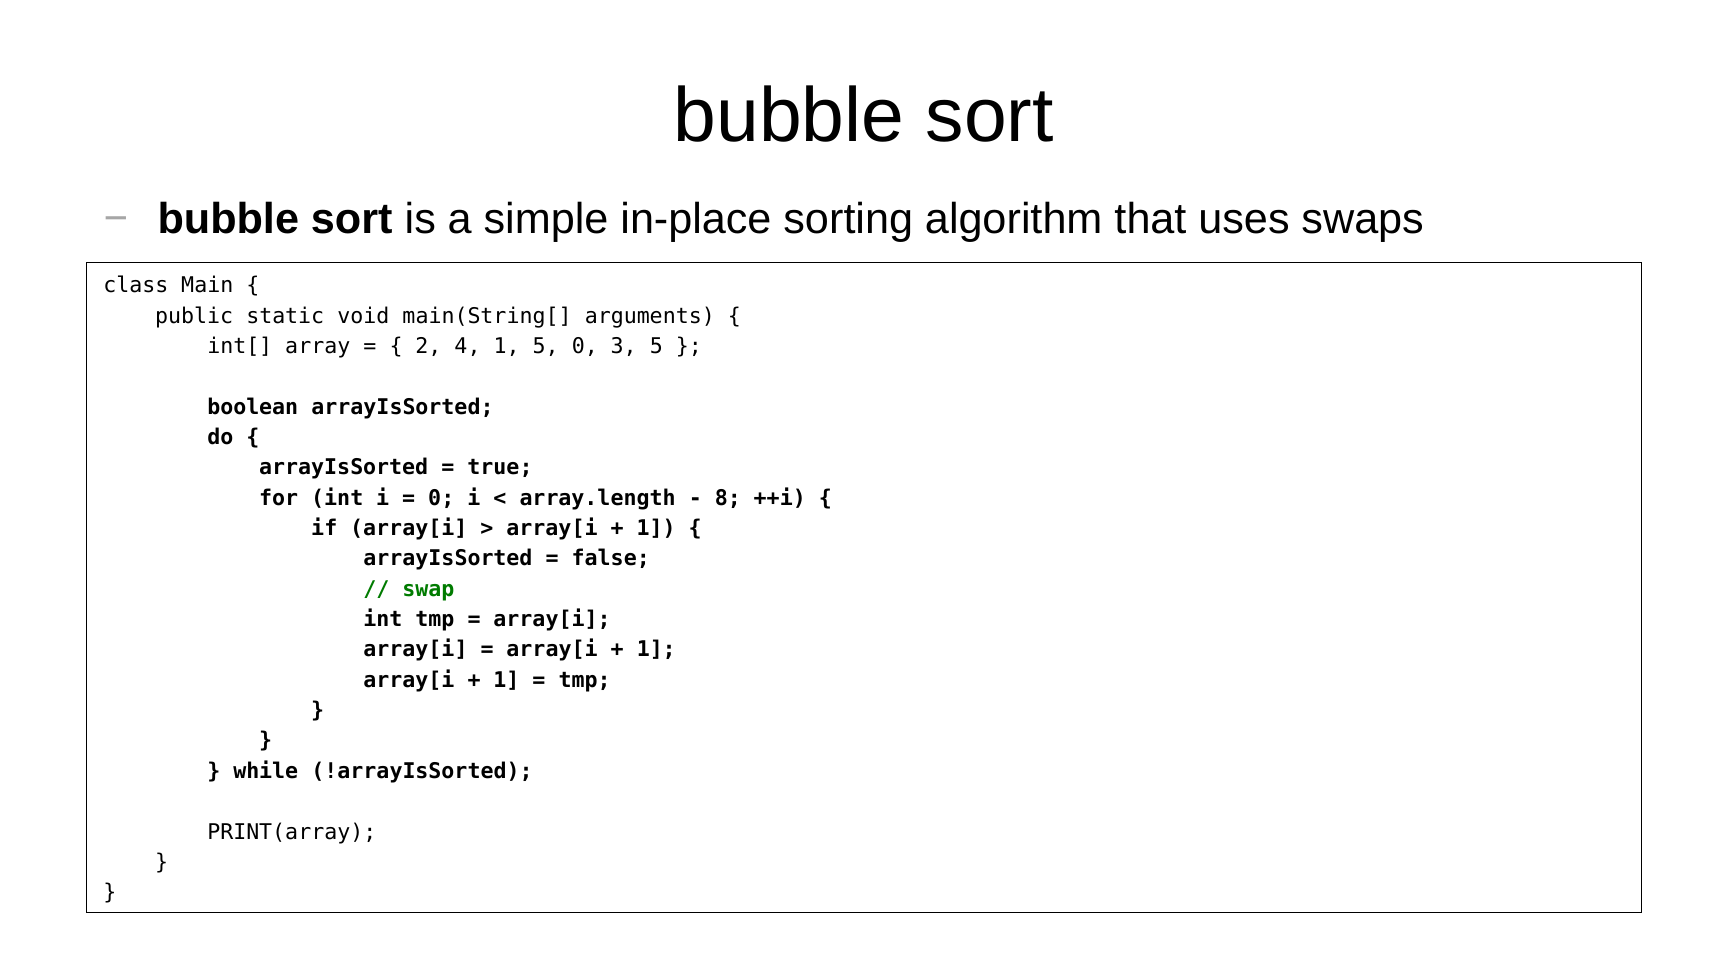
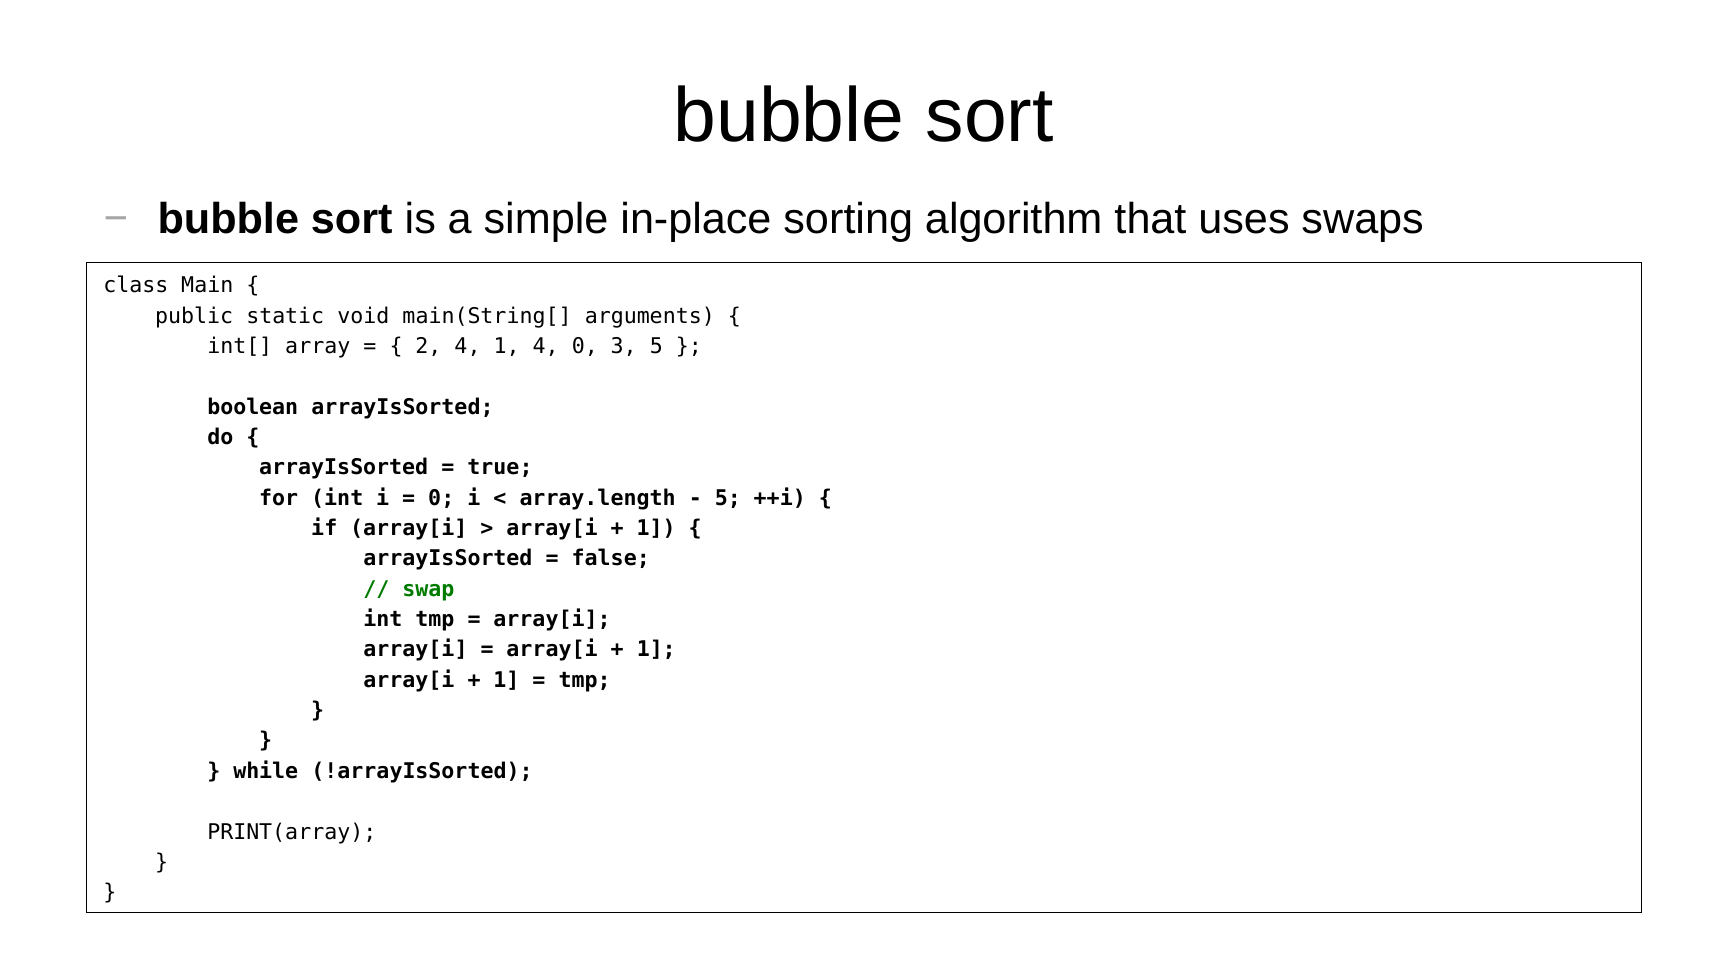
1 5: 5 -> 4 (546, 346)
8: 8 -> 5 (728, 498)
